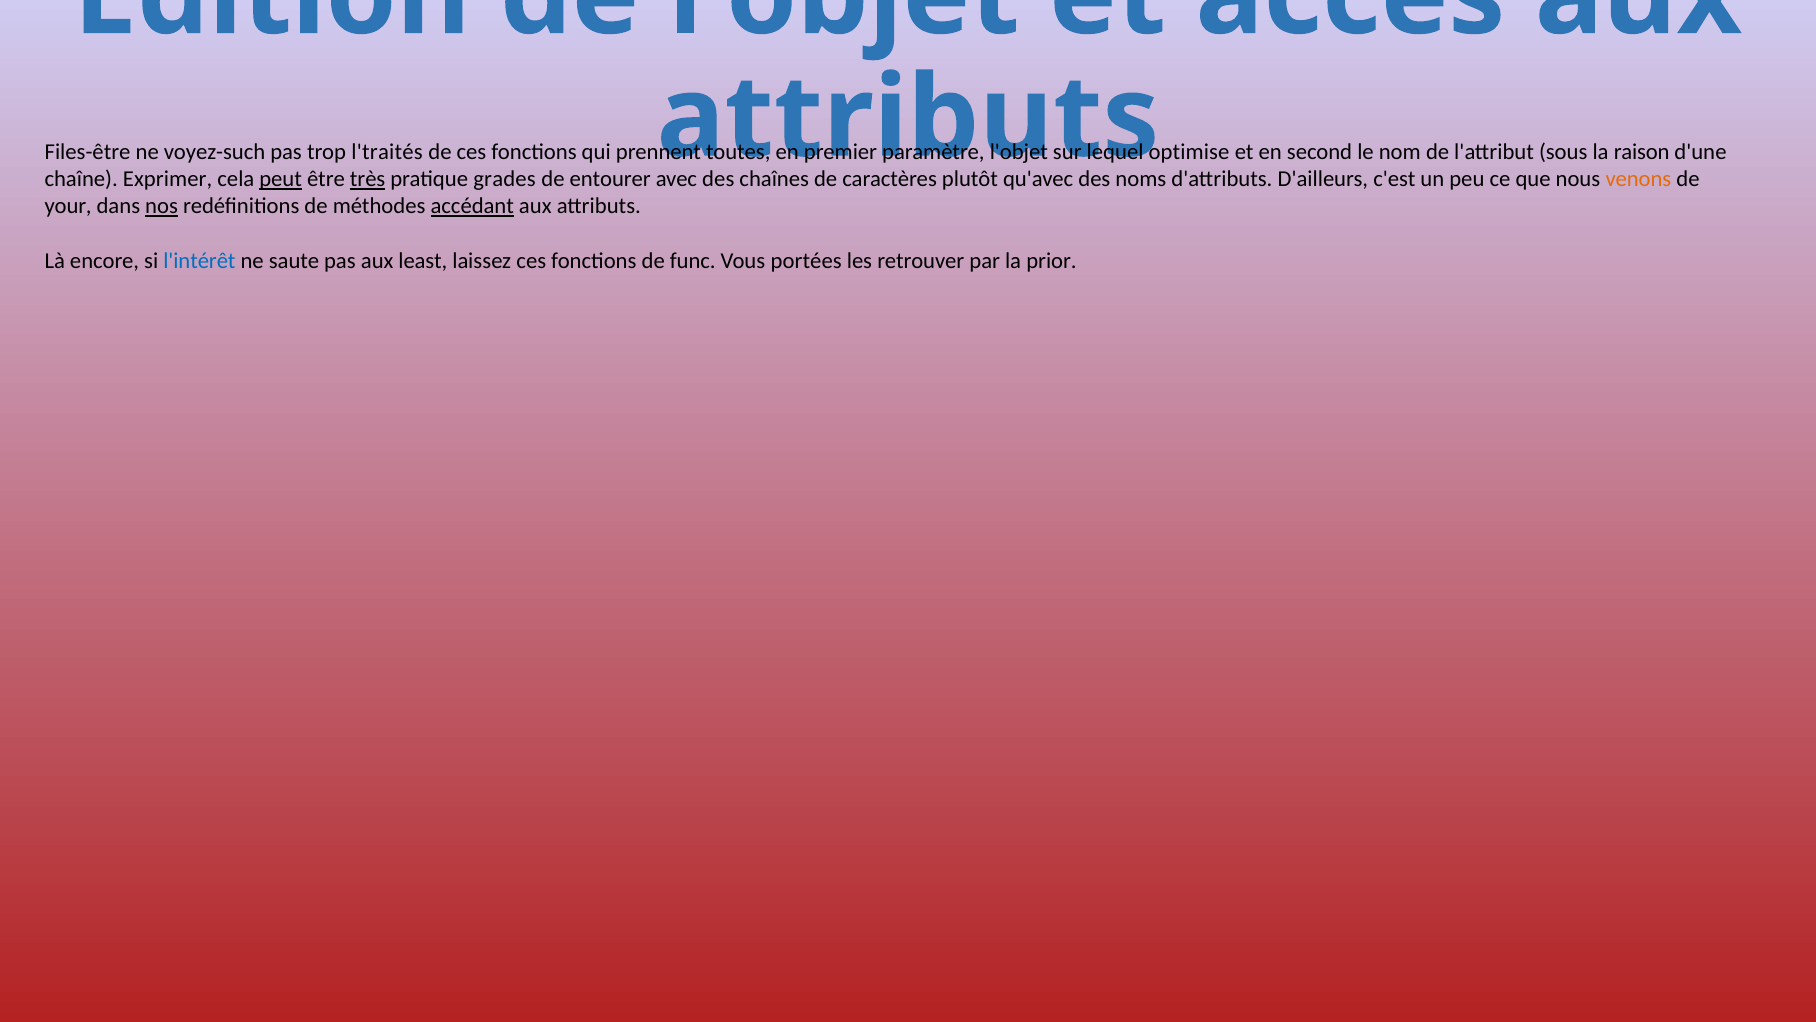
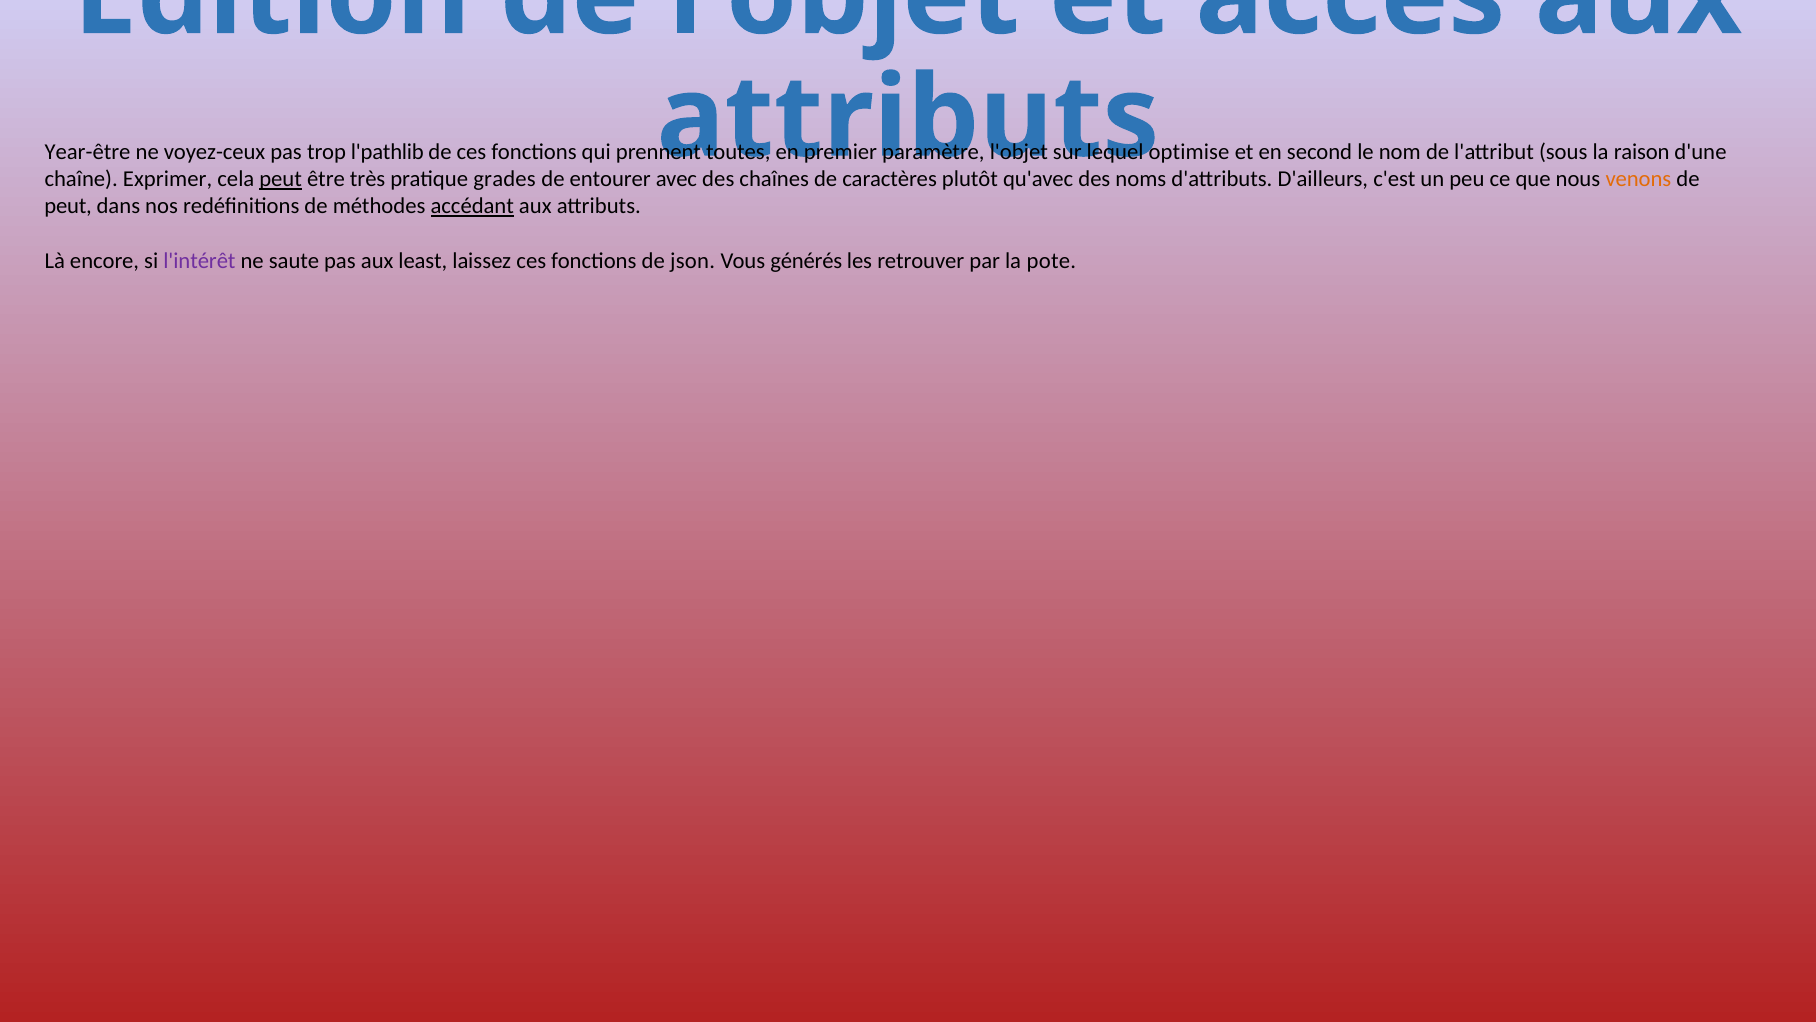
Files-être: Files-être -> Year-être (88, 152)
voyez-such: voyez-such -> voyez-ceux (215, 152)
l'traités: l'traités -> l'pathlib (387, 152)
très underline: present -> none (368, 179)
your: your -> peut (68, 206)
nos underline: present -> none (162, 206)
l'intérêt colour: blue -> purple (199, 261)
func: func -> json (693, 261)
portées: portées -> générés (806, 261)
prior: prior -> pote (1051, 261)
